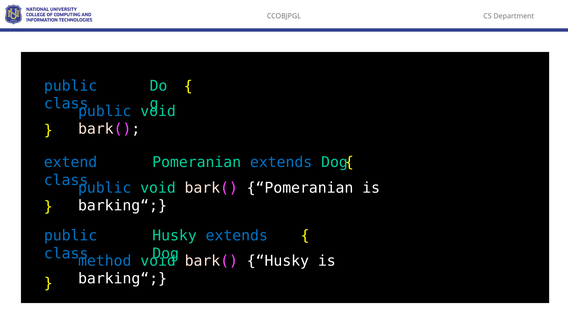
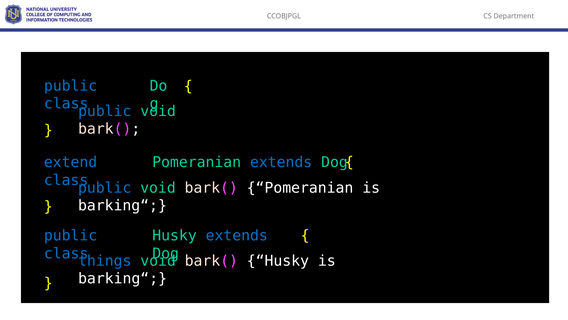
method: method -> things (105, 261)
